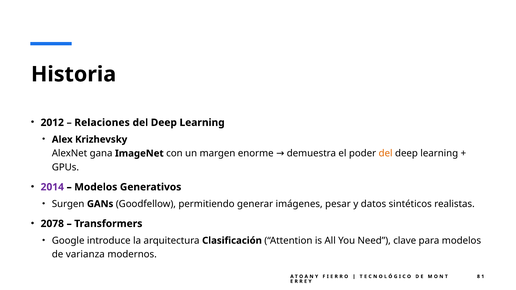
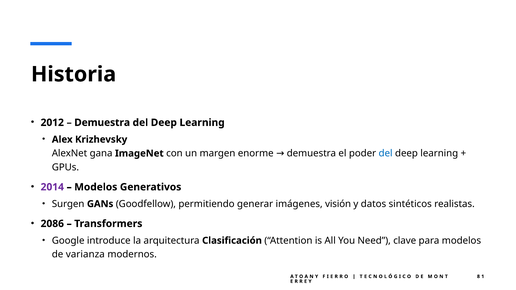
Relaciones: Relaciones -> Demuestra (102, 123)
del colour: orange -> blue (386, 153)
pesar: pesar -> visión (338, 204)
2078: 2078 -> 2086 (52, 224)
